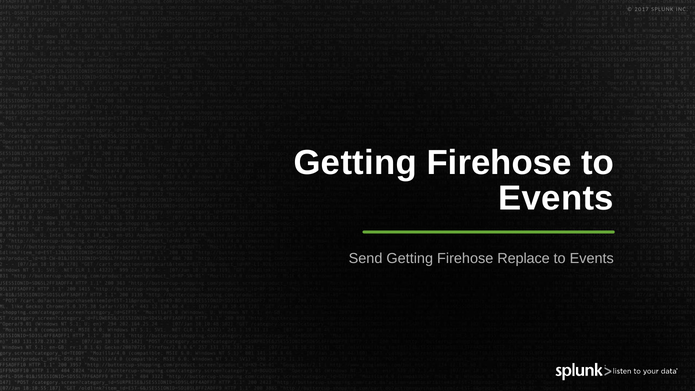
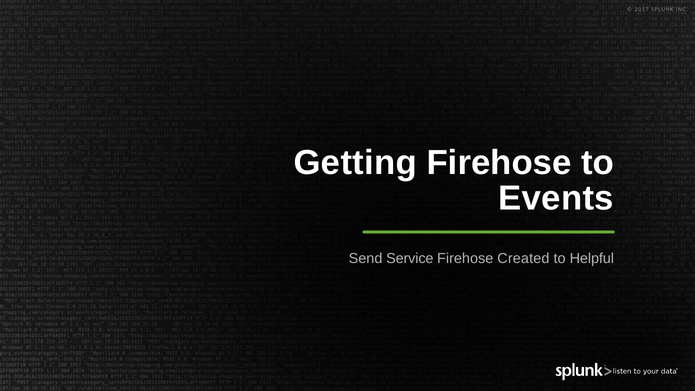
Send Getting: Getting -> Service (410, 259)
Replace: Replace -> Created (523, 259)
Events: Events -> Helpful (592, 259)
